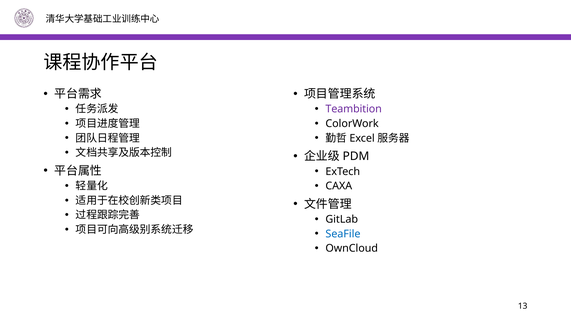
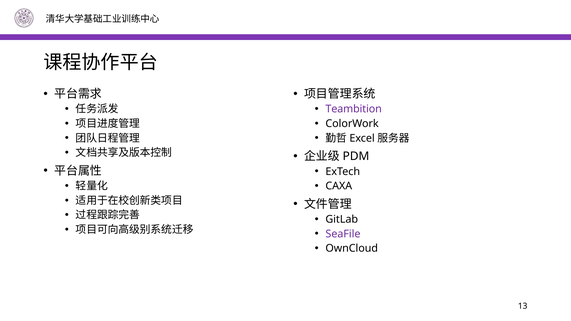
SeaFile colour: blue -> purple (343, 234)
